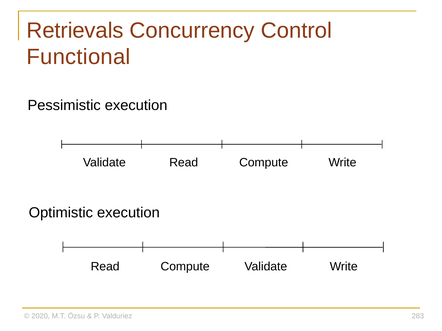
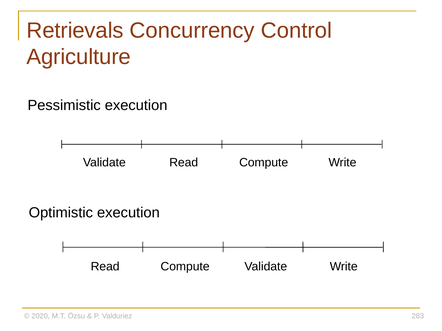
Functional: Functional -> Agriculture (79, 57)
